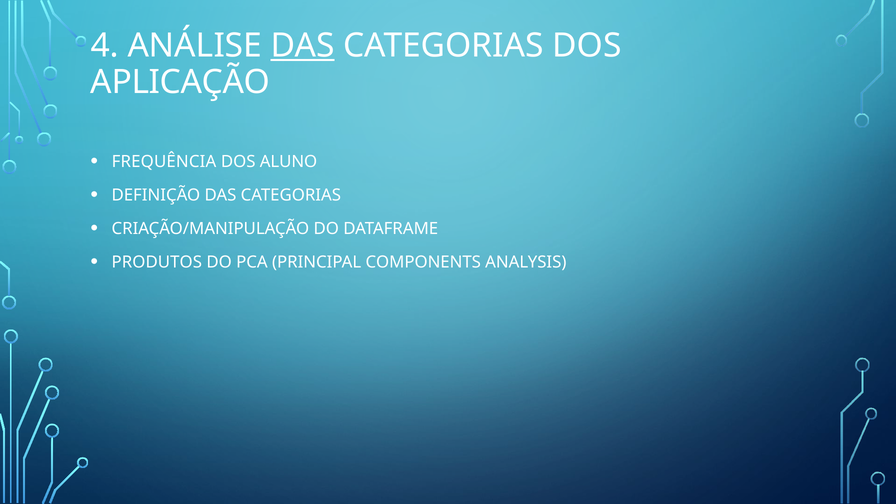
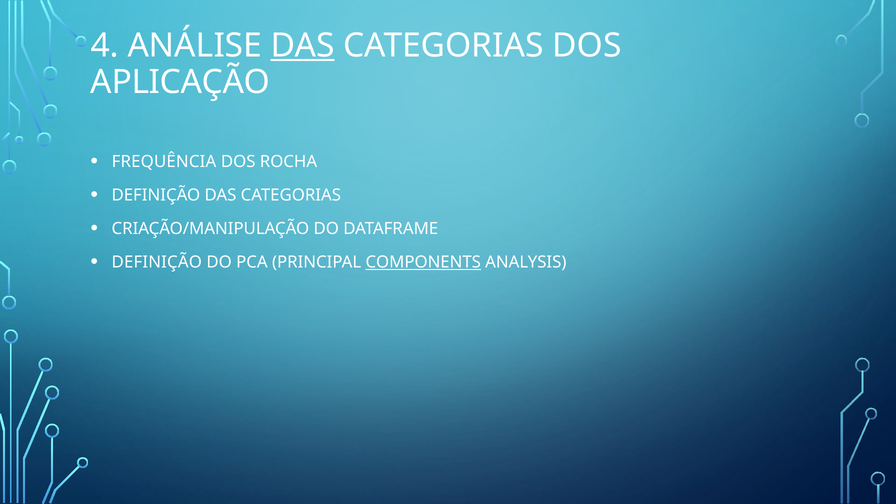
ALUNO: ALUNO -> ROCHA (288, 162)
PRODUTOS: PRODUTOS -> DEFINIÇÃO (157, 262)
COMPONENTS underline: none -> present (423, 262)
